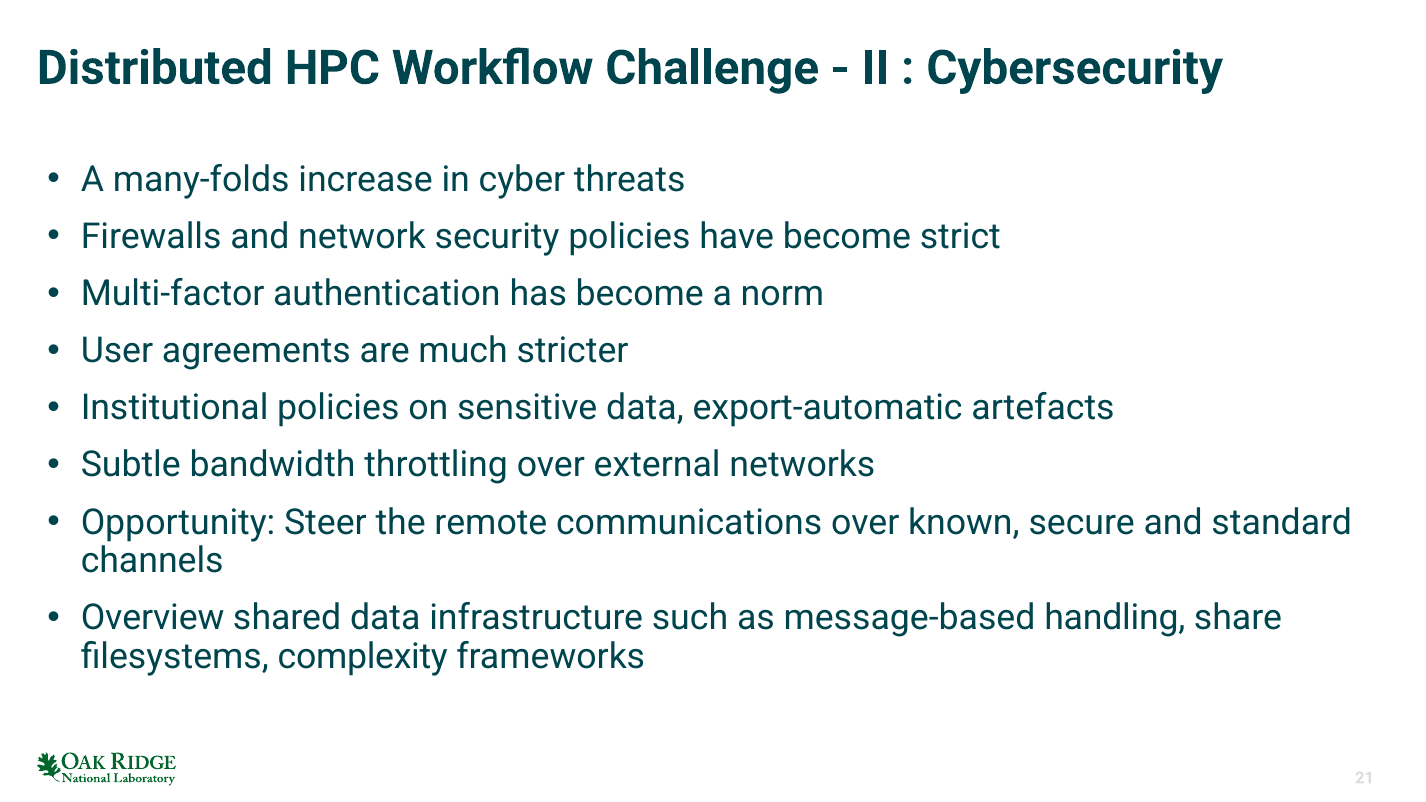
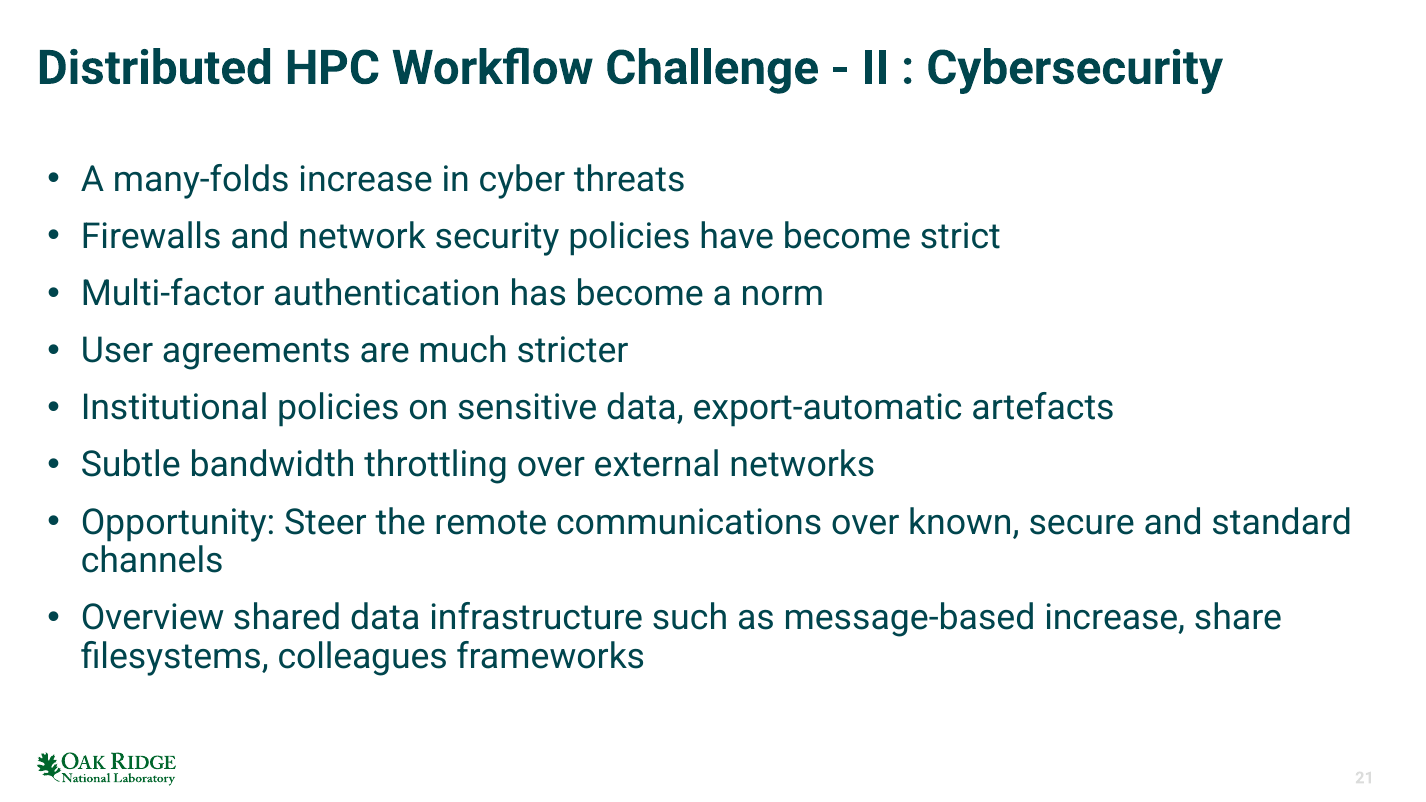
message-based handling: handling -> increase (1115, 618)
complexity: complexity -> colleagues (363, 657)
